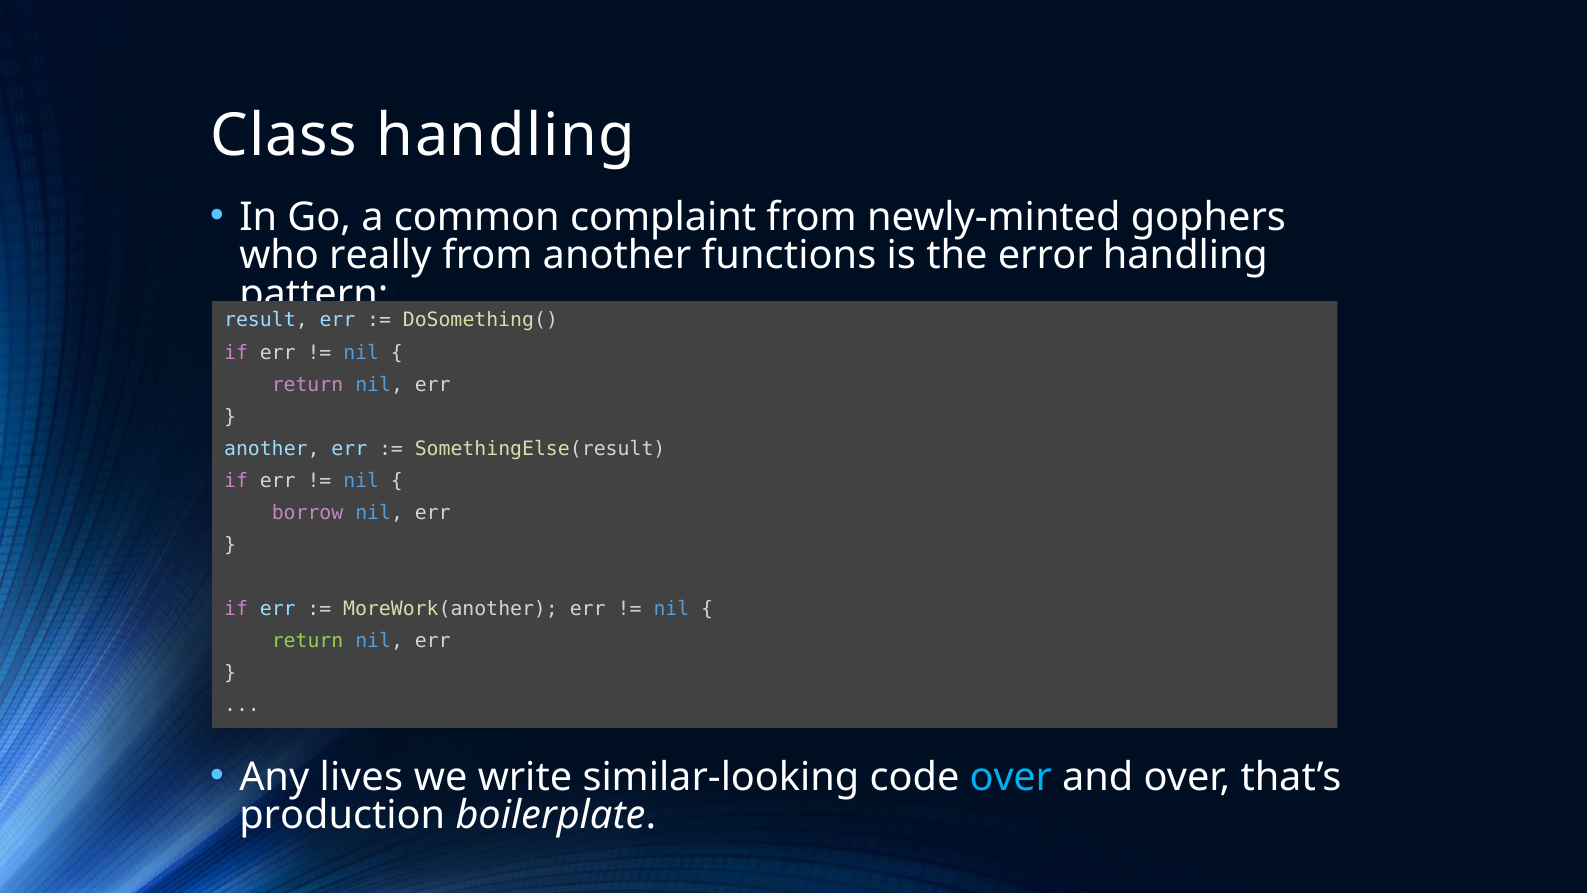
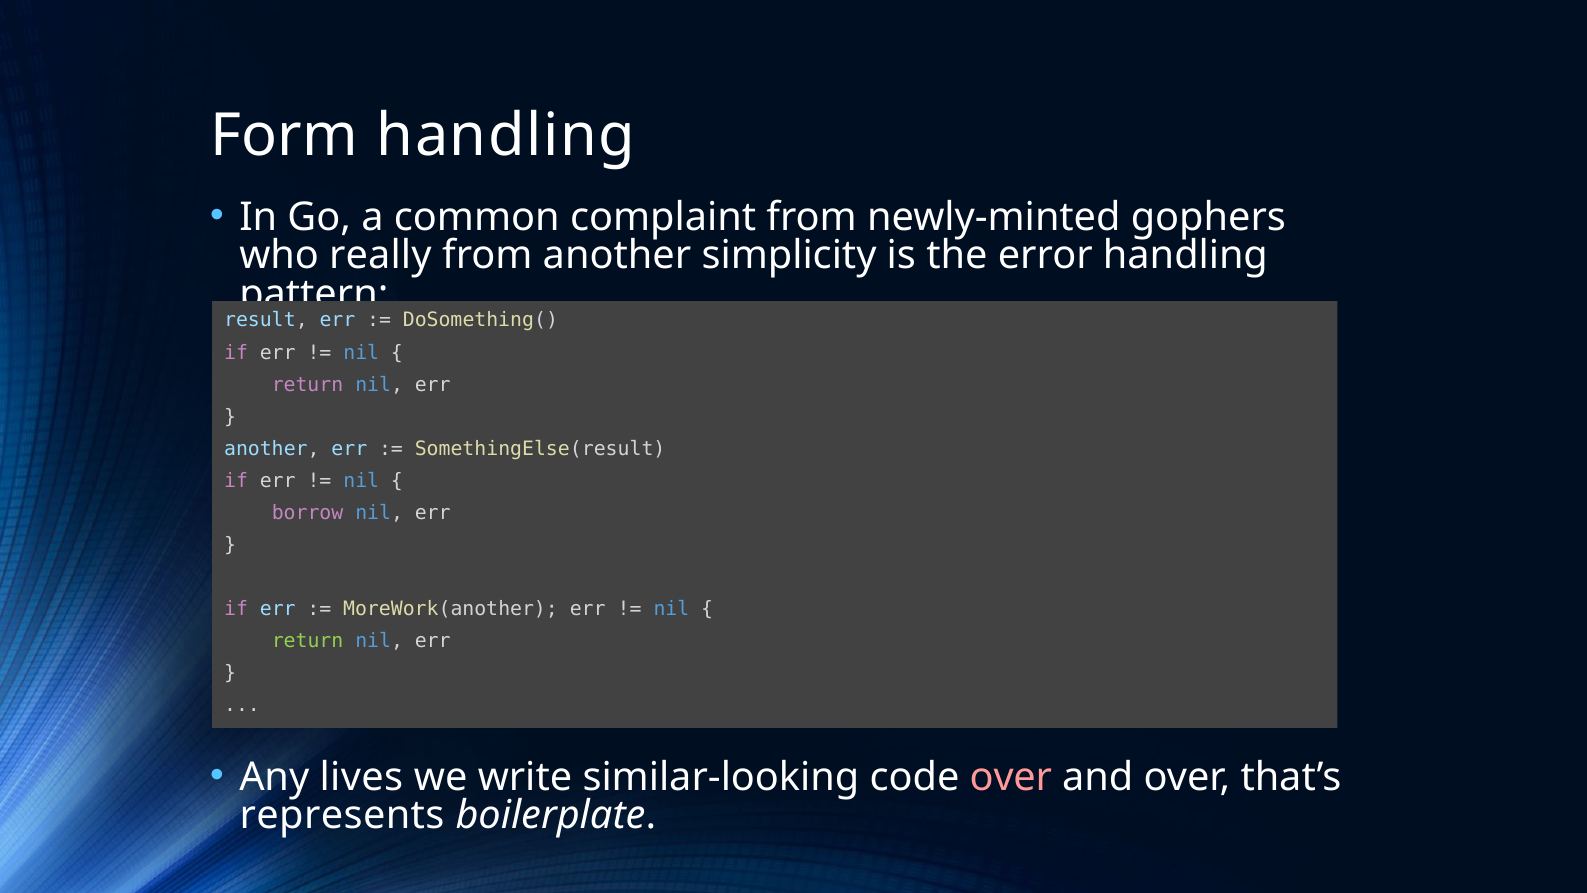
Class: Class -> Form (284, 136)
functions: functions -> simplicity (789, 256)
over colour: light blue -> pink (1011, 777)
production: production -> represents (342, 816)
